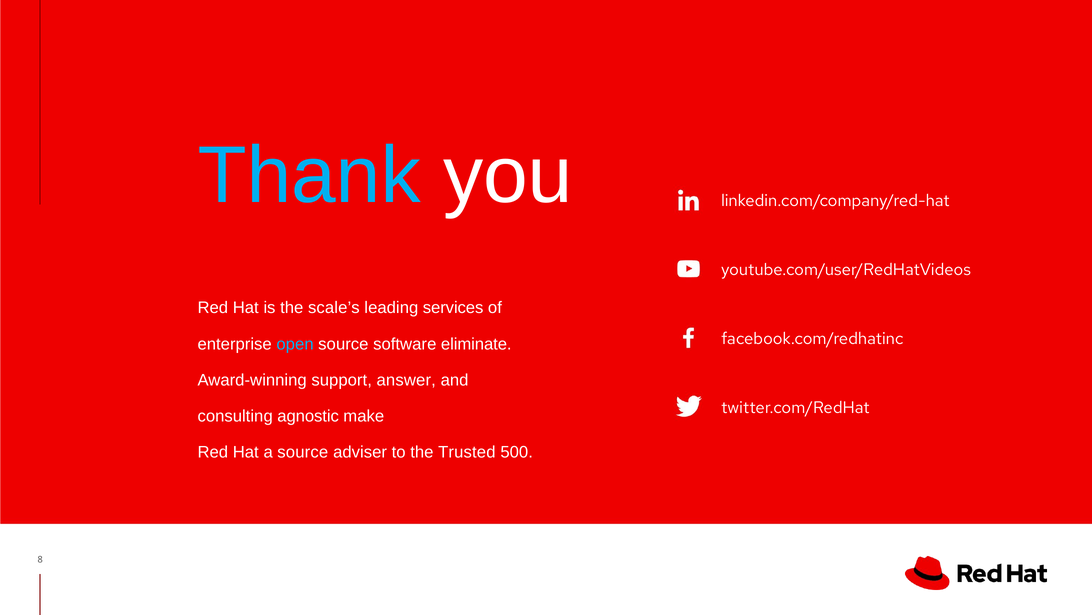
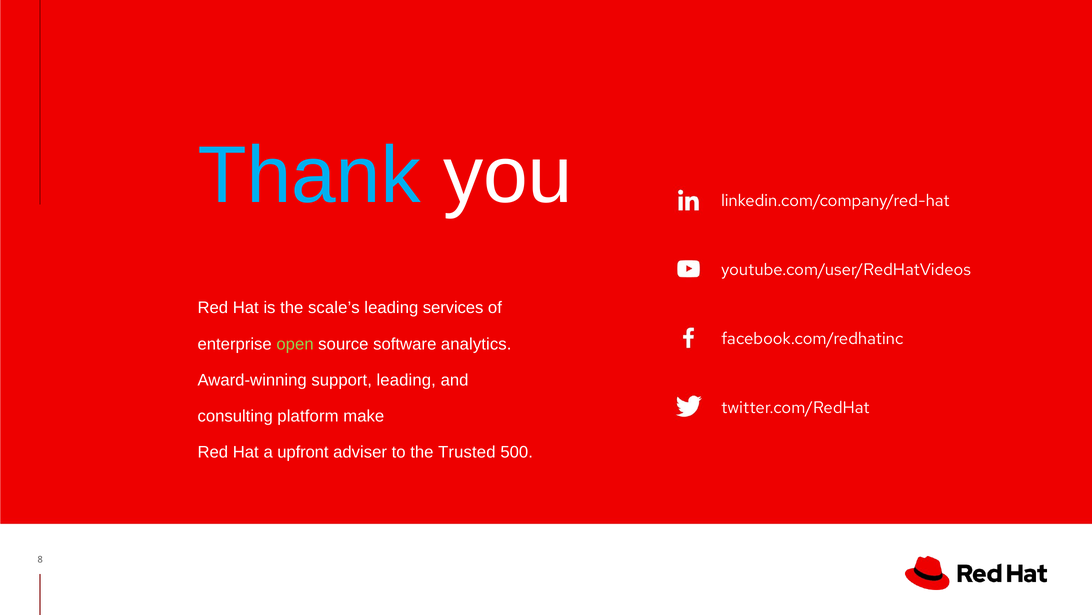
open colour: light blue -> light green (295, 344)
eliminate: eliminate -> analytics (476, 344)
support answer: answer -> leading (406, 380)
agnostic: agnostic -> platform (308, 416)
a source: source -> upfront (303, 452)
